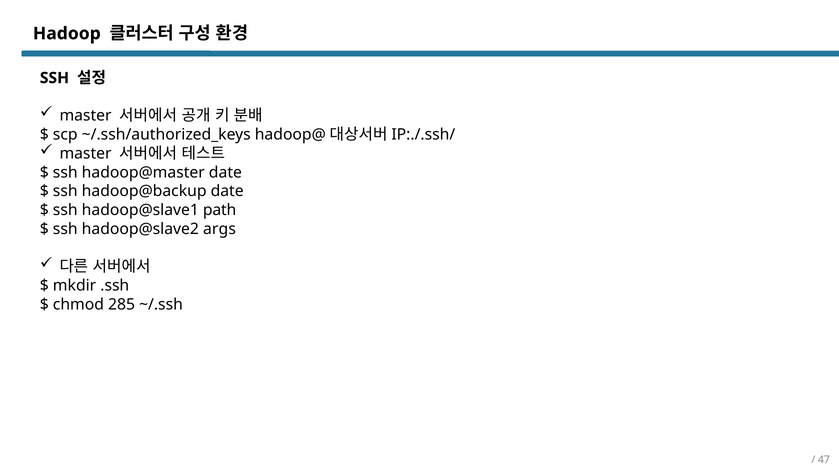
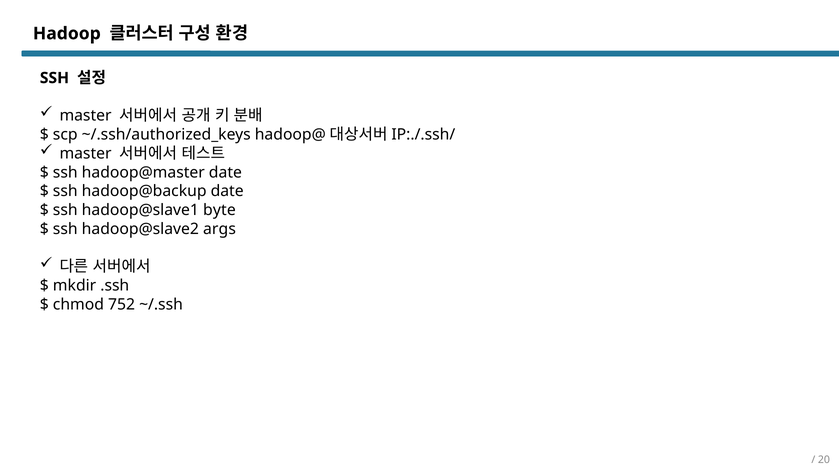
path: path -> byte (219, 210)
285: 285 -> 752 (122, 304)
47: 47 -> 20 (824, 460)
